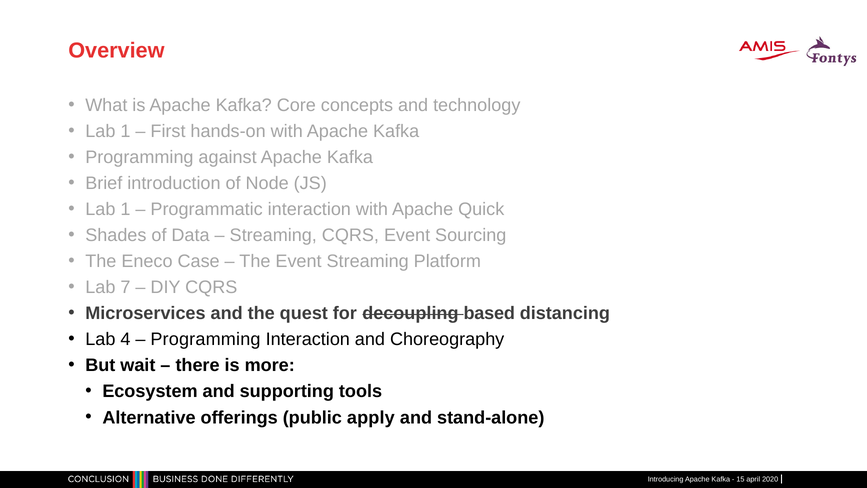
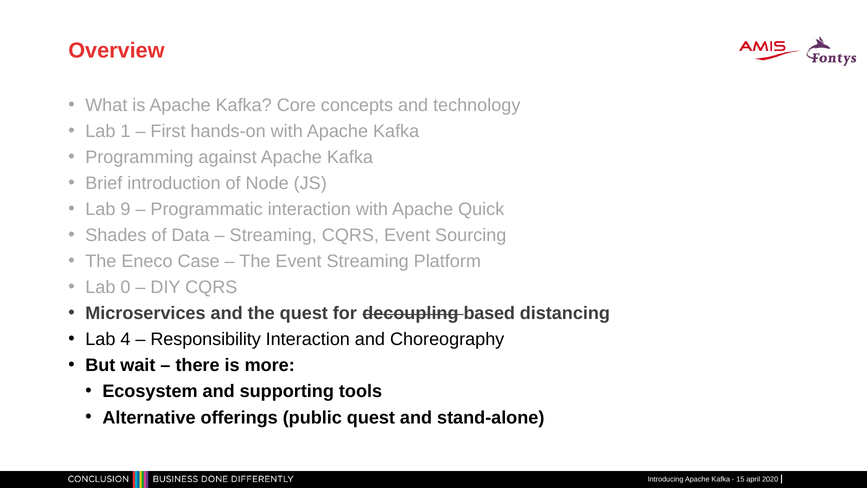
1: 1 -> 9 (125, 209)
7: 7 -> 0 (125, 287)
Programming: Programming -> Responsibility (206, 339)
public apply: apply -> quest (371, 417)
